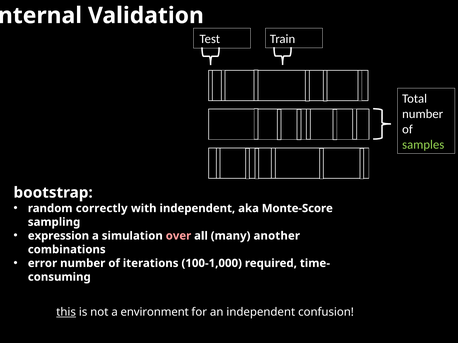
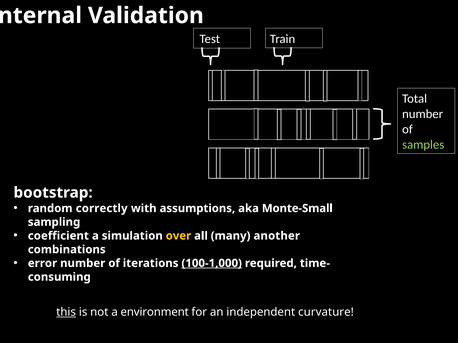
with independent: independent -> assumptions (197, 209)
Monte-Score: Monte-Score -> Monte-Small (297, 209)
expression: expression -> coefficient (58, 236)
over colour: pink -> yellow (178, 236)
100-1,000 underline: none -> present (212, 264)
confusion: confusion -> curvature (326, 312)
